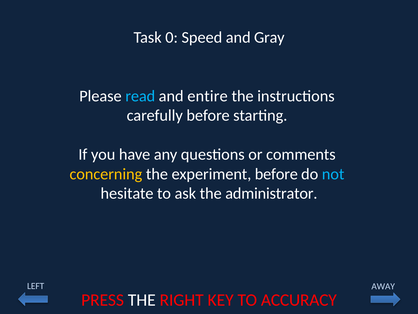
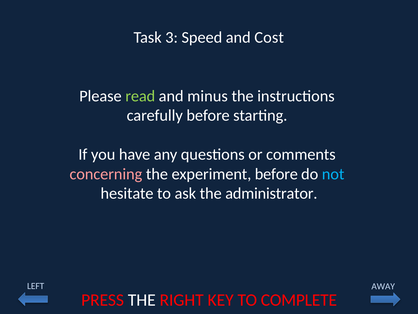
0: 0 -> 3 (172, 37)
Gray: Gray -> Cost (269, 37)
read colour: light blue -> light green (140, 96)
entire: entire -> minus (208, 96)
concerning colour: yellow -> pink (106, 174)
ACCURACY: ACCURACY -> COMPLETE (299, 300)
